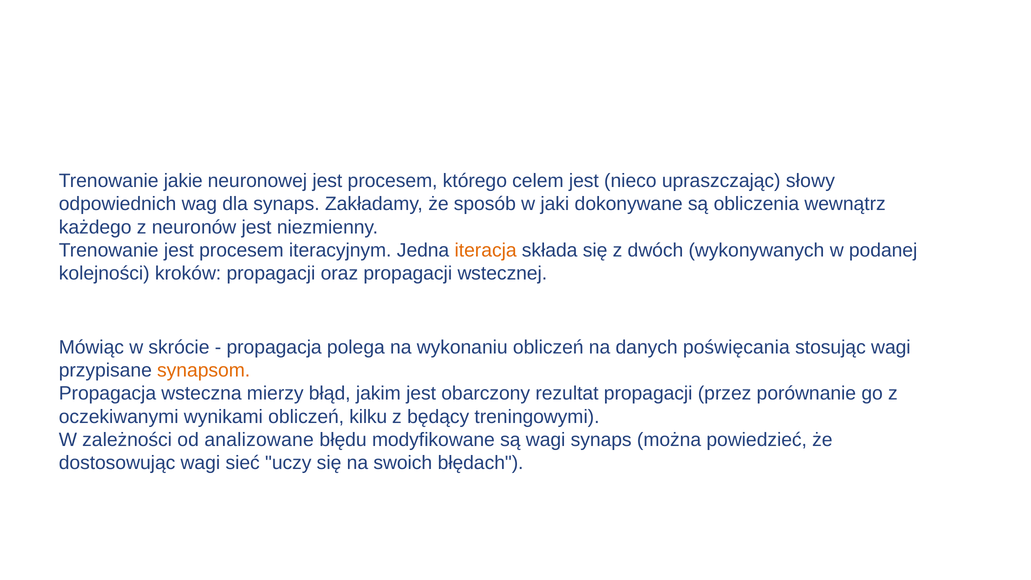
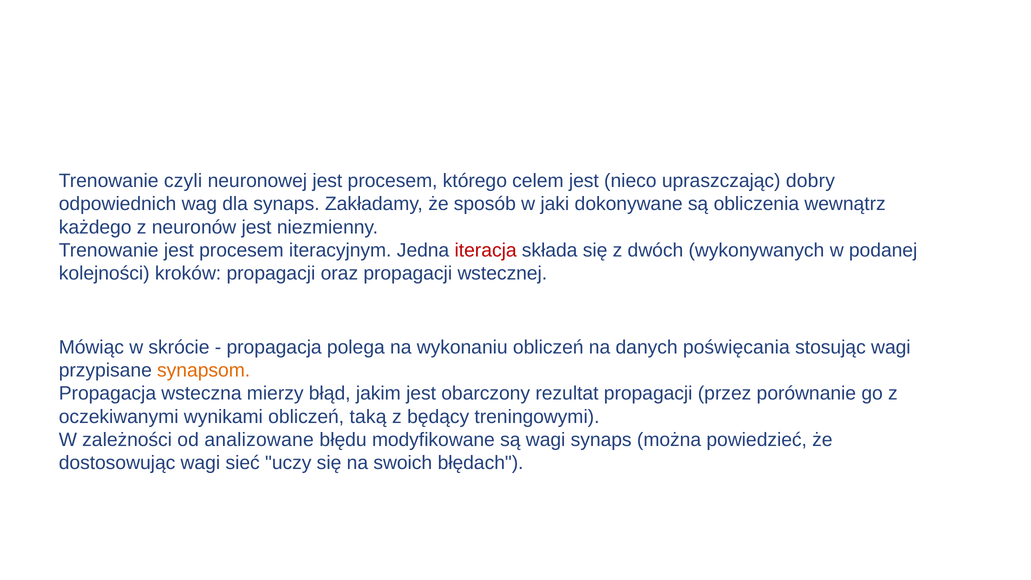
jakie: jakie -> czyli (183, 181)
słowy: słowy -> dobry (810, 181)
iteracja colour: orange -> red (486, 250)
kilku: kilku -> taką (368, 417)
